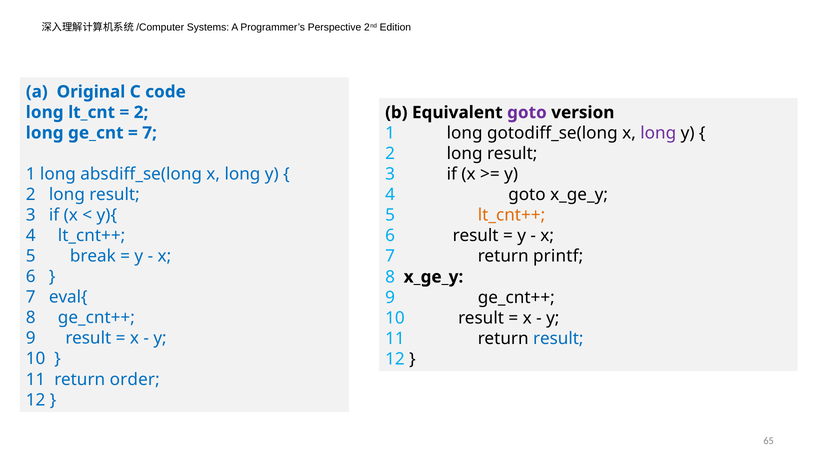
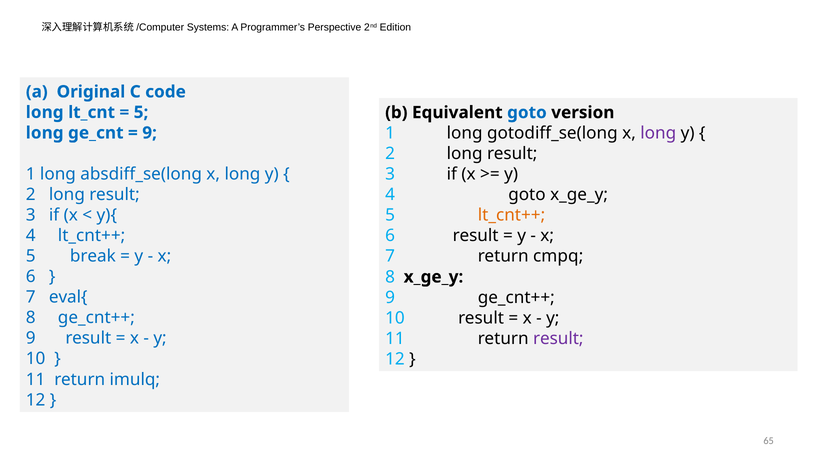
2: 2 -> 5 (141, 112)
goto colour: purple -> blue (527, 112)
7: 7 -> 9 (150, 133)
printf: printf -> cmpq (558, 256)
result colour: blue -> purple (558, 338)
order: order -> imulq (135, 379)
